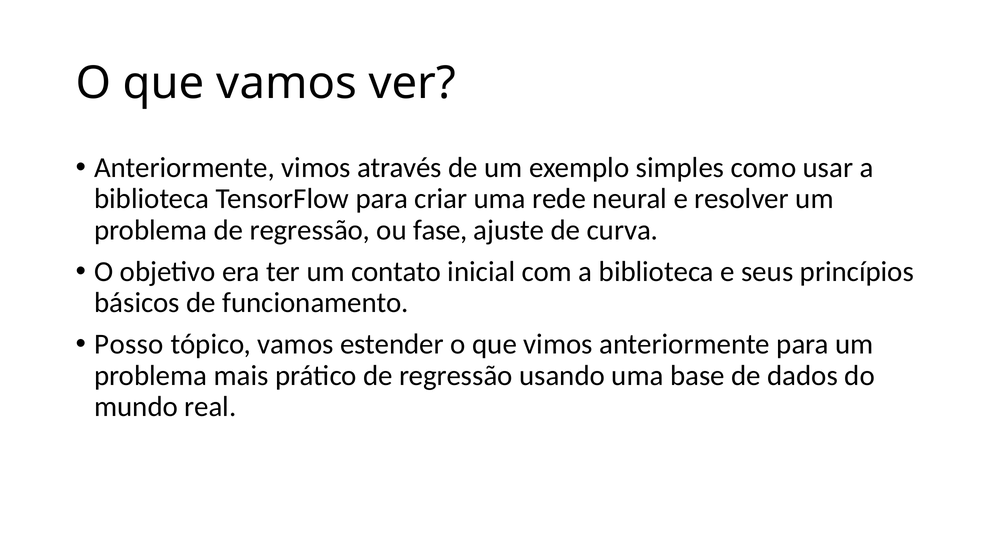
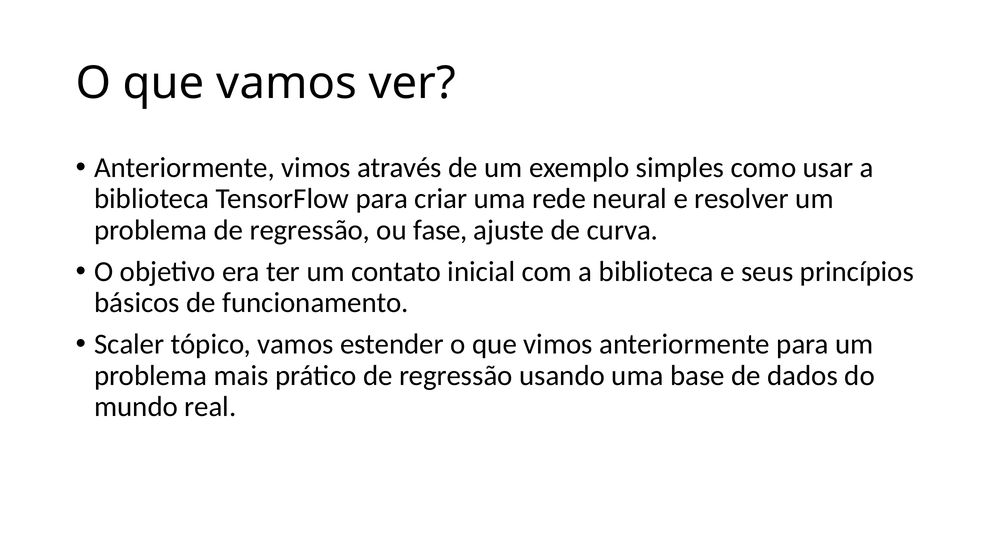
Posso: Posso -> Scaler (129, 344)
